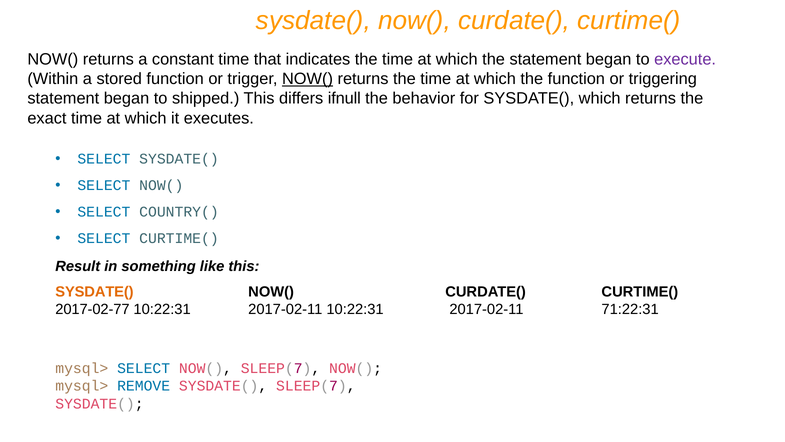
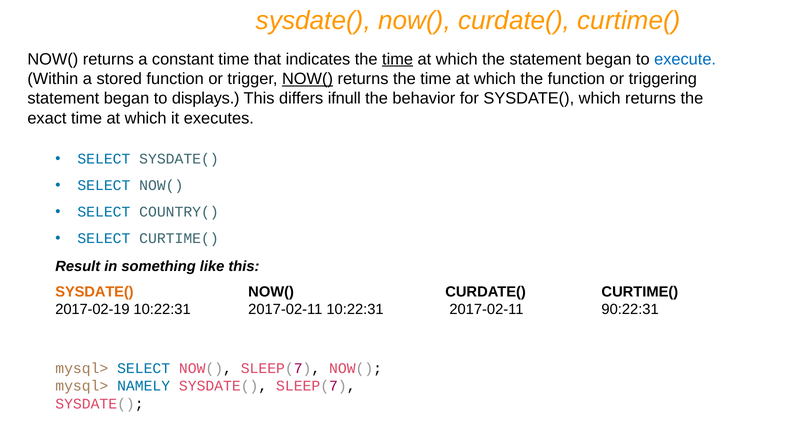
time underline: none -> present (398, 59)
execute colour: purple -> blue (685, 59)
shipped: shipped -> displays (206, 98)
2017-02-77: 2017-02-77 -> 2017-02-19 (92, 309)
71:22:31: 71:22:31 -> 90:22:31 (630, 309)
REMOVE: REMOVE -> NAMELY (144, 386)
